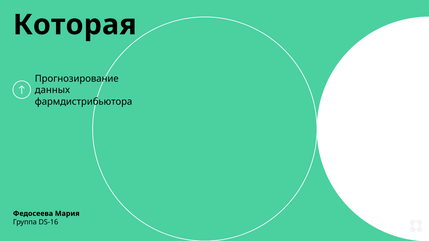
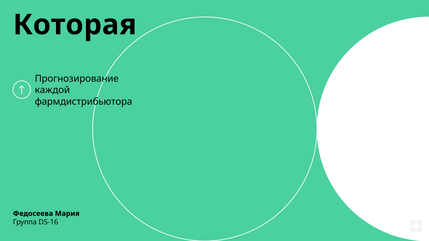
данных: данных -> каждой (52, 90)
